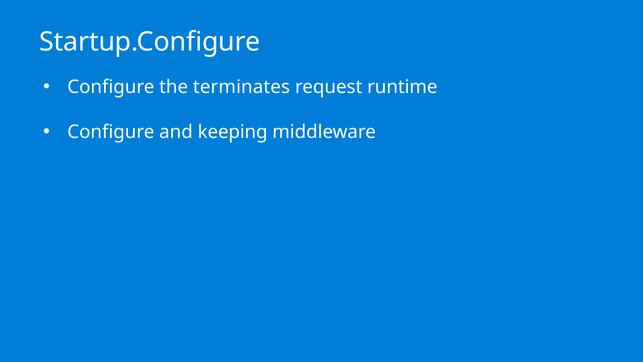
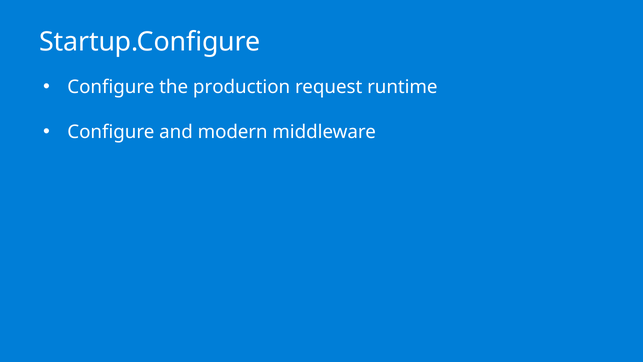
terminates: terminates -> production (242, 87)
keeping: keeping -> modern (233, 132)
